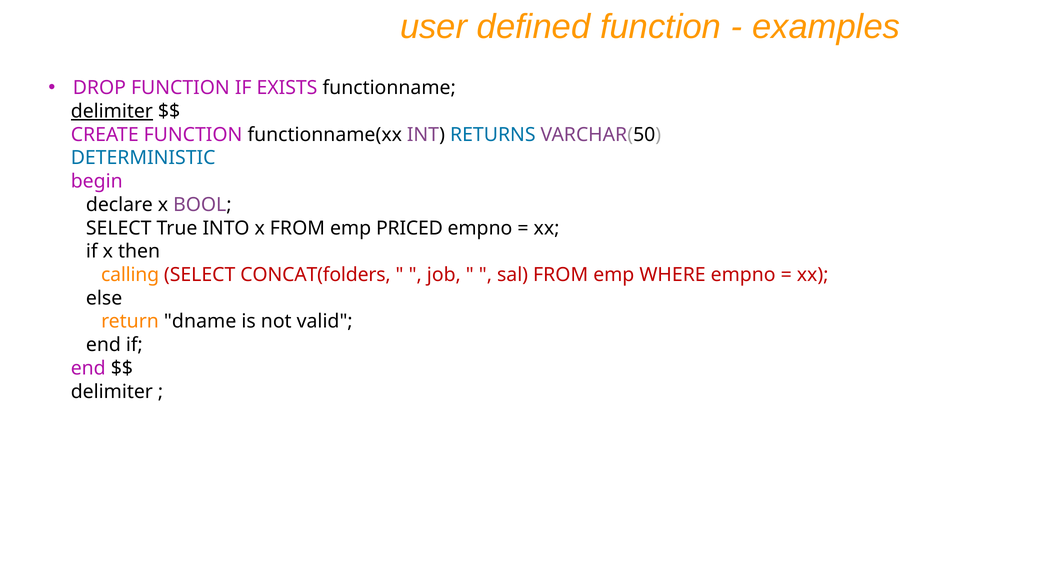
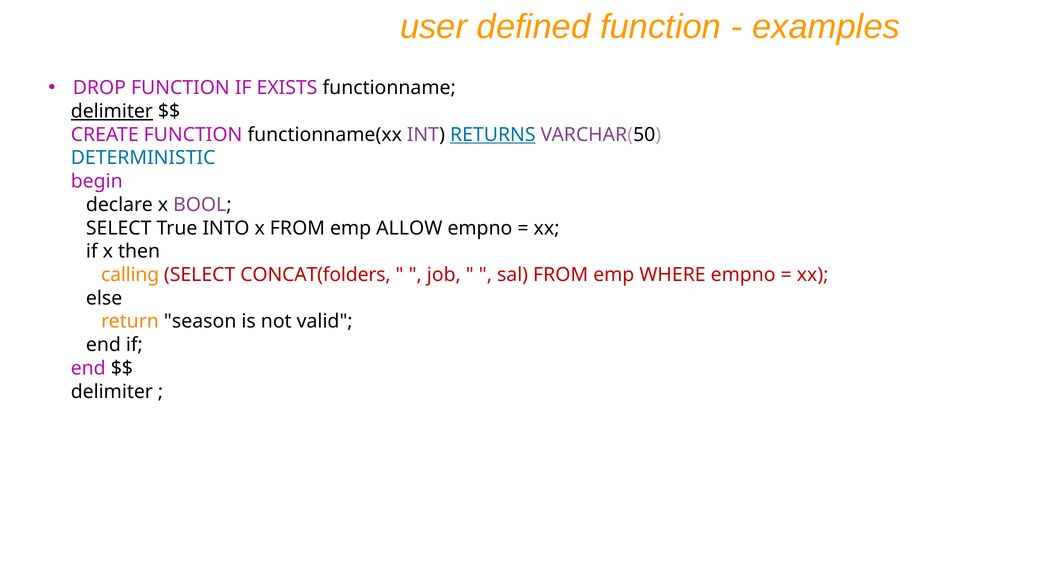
RETURNS underline: none -> present (493, 135)
PRICED: PRICED -> ALLOW (409, 228)
dname: dname -> season (200, 321)
